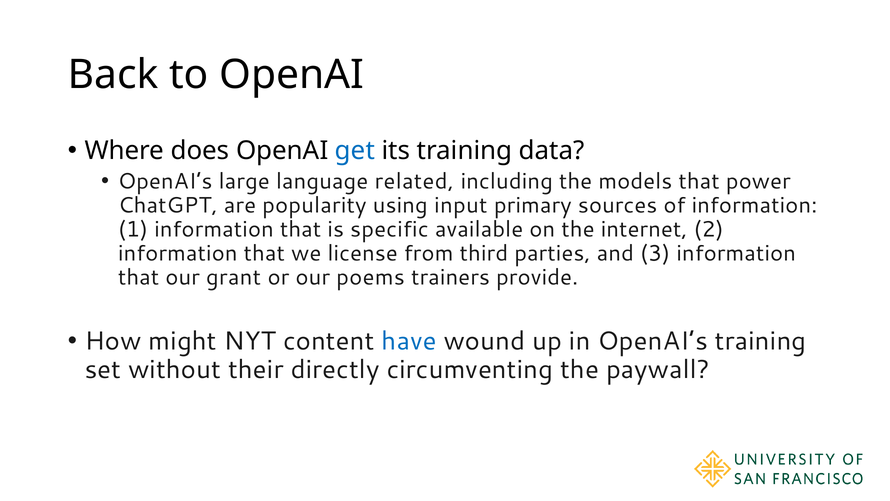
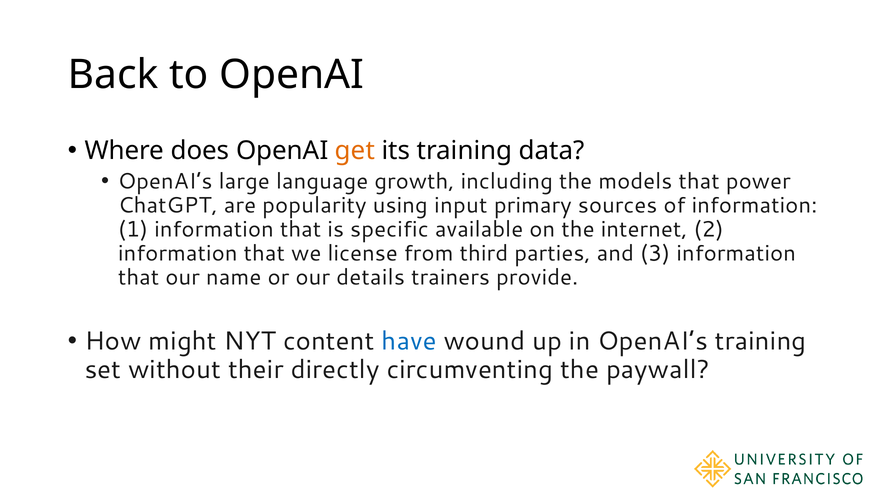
get colour: blue -> orange (355, 150)
related: related -> growth (414, 181)
grant: grant -> name (234, 277)
poems: poems -> details (371, 277)
